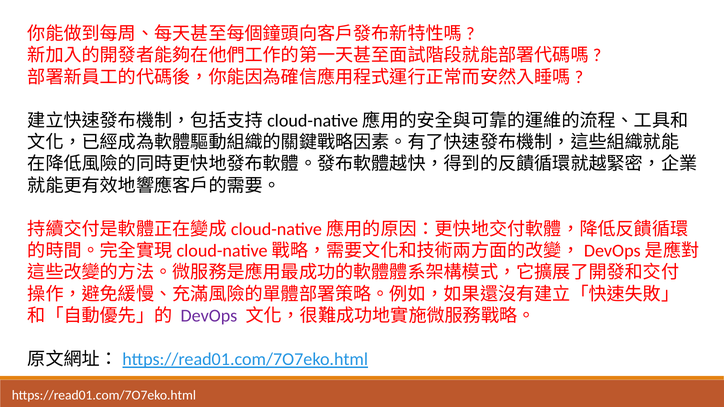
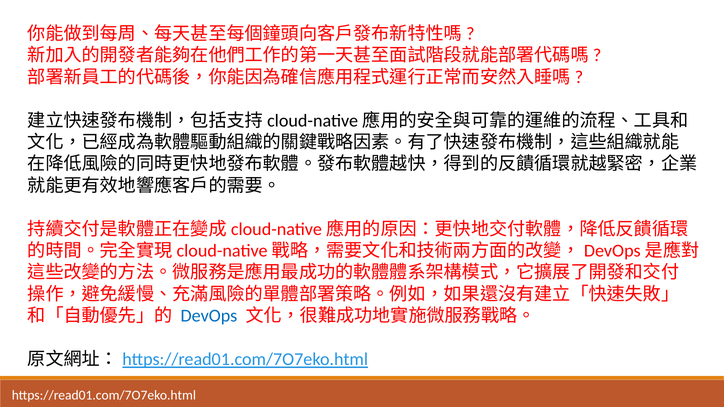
DevOps colour: purple -> blue (209, 316)
